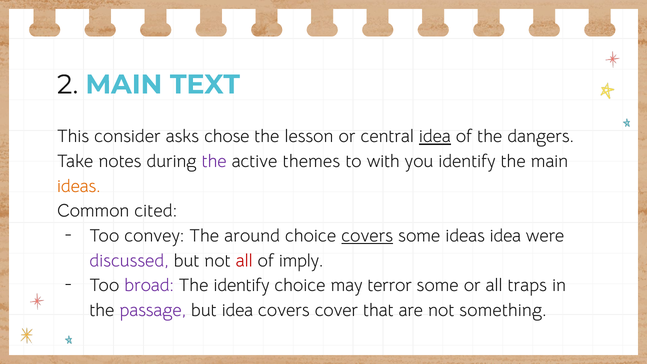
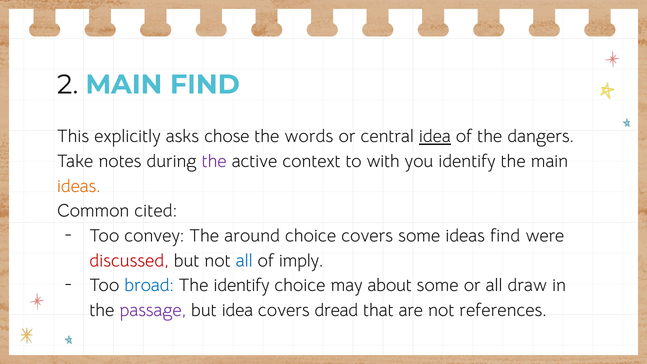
MAIN TEXT: TEXT -> FIND (205, 85)
consider: consider -> explicitly (127, 136)
lesson: lesson -> words (309, 136)
themes: themes -> context (311, 161)
covers underline: present -> none (367, 236)
ideas idea: idea -> find (505, 236)
discussed colour: purple -> red (129, 261)
all colour: red -> blue (244, 261)
broad colour: purple -> blue (149, 285)
terror: terror -> about (390, 285)
traps: traps -> draw (527, 285)
cover: cover -> dread (336, 310)
something: something -> references (503, 310)
